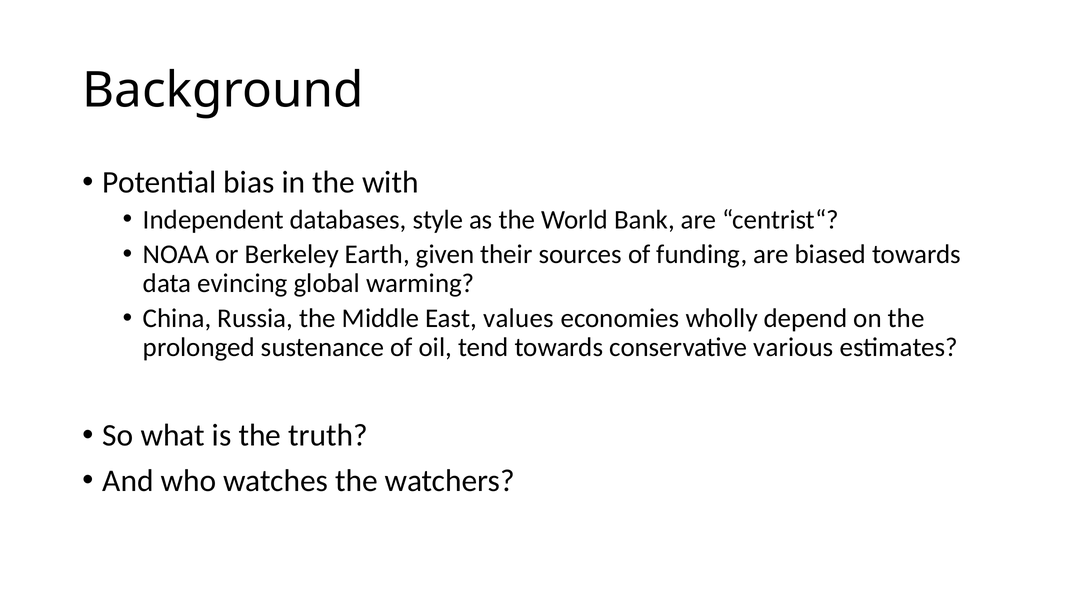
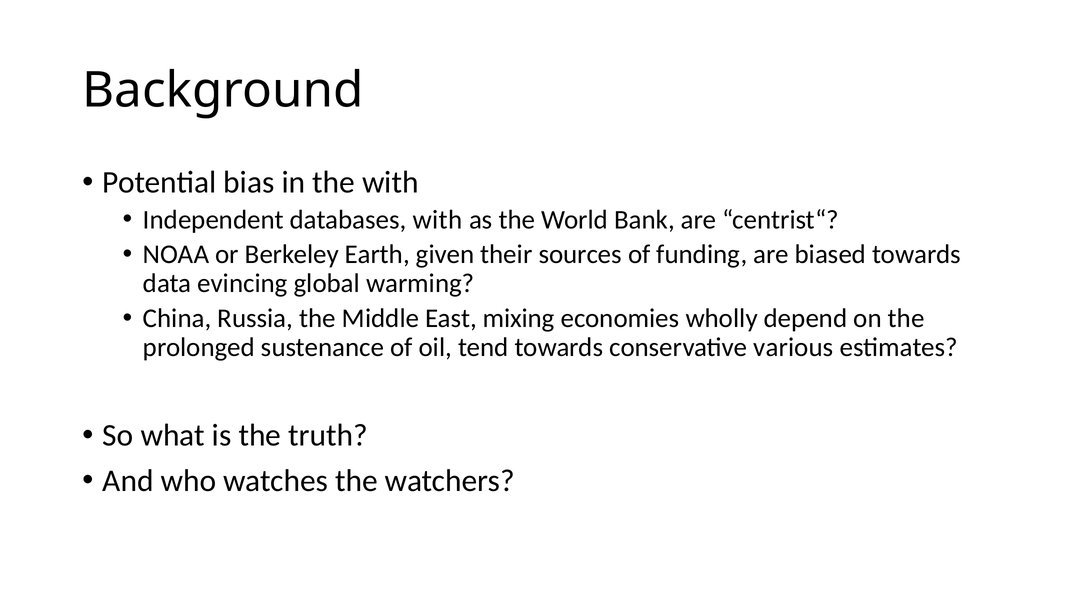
databases style: style -> with (438, 220)
values: values -> mixing (519, 318)
